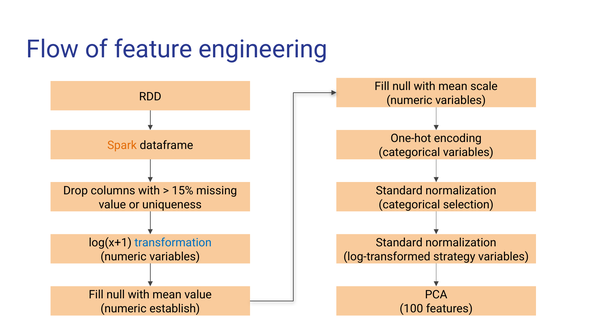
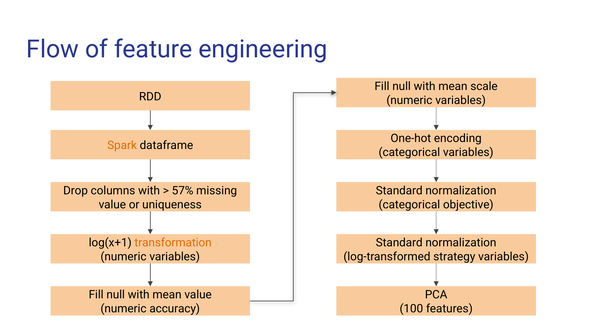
15%: 15% -> 57% (183, 190)
selection: selection -> objective (468, 204)
transformation colour: blue -> orange (173, 243)
establish: establish -> accuracy (175, 309)
